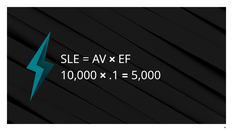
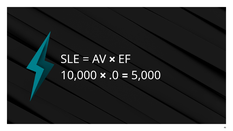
.1: .1 -> .0 (114, 75)
